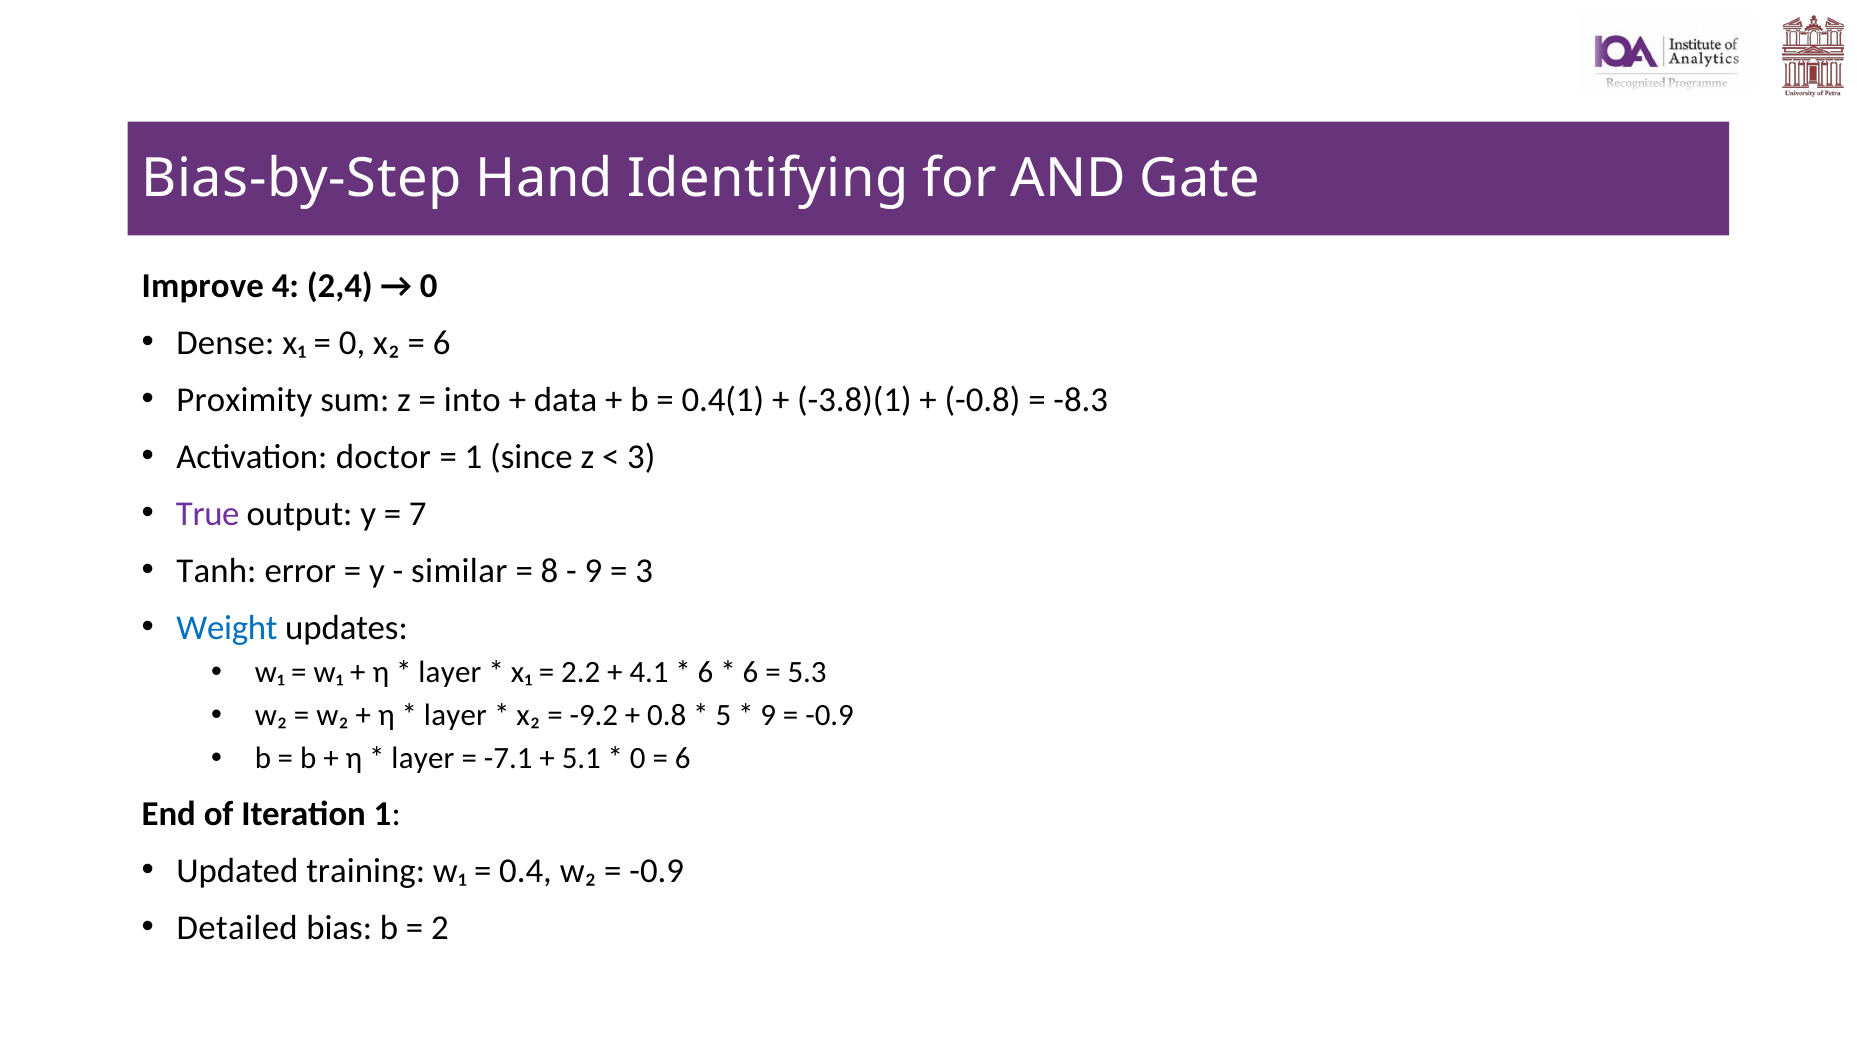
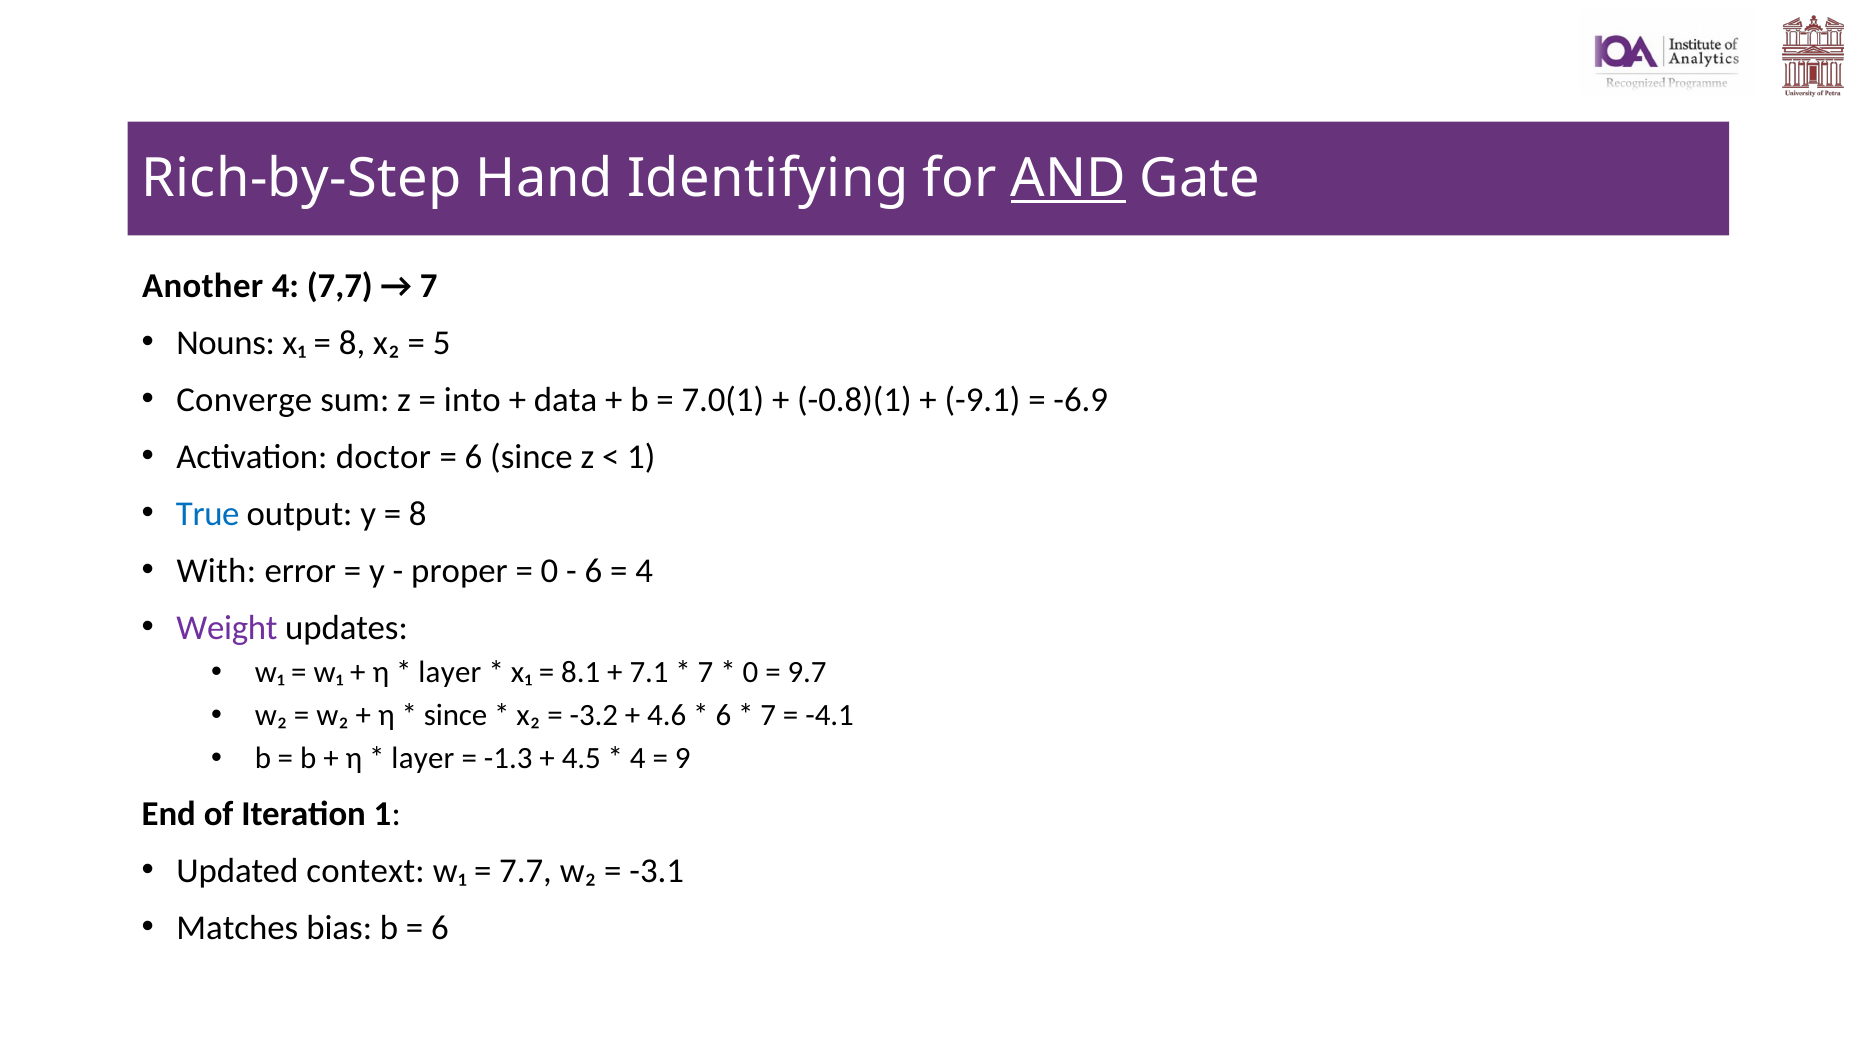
Bias-by-Step: Bias-by-Step -> Rich-by-Step (302, 178)
AND underline: none -> present (1068, 178)
Improve: Improve -> Another (203, 285)
2,4: 2,4 -> 7,7 (340, 285)
0: 0 -> 7 (429, 285)
Dense: Dense -> Nouns (226, 342)
0: 0 -> 8 (352, 342)
6: 6 -> 5 (442, 342)
Proximity: Proximity -> Converge (244, 399)
0.4(1: 0.4(1 -> 7.0(1 (723, 399)
-3.8)(1: -3.8)(1 -> -0.8)(1 (854, 399)
-0.8: -0.8 -> -9.1 (983, 399)
-8.3: -8.3 -> -6.9 (1081, 399)
1: 1 -> 6 (474, 456)
3: 3 -> 1 (641, 456)
True colour: purple -> blue (208, 513)
7: 7 -> 8 (418, 513)
Tanh: Tanh -> With (216, 570)
similar: similar -> proper (459, 570)
8: 8 -> 0 (549, 570)
9: 9 -> 6 (593, 570)
3: 3 -> 4 (644, 570)
Weight colour: blue -> purple (227, 627)
2.2: 2.2 -> 8.1 (581, 672)
4.1: 4.1 -> 7.1 (649, 672)
6: 6 -> 7 (705, 672)
6: 6 -> 0 (750, 672)
5.3: 5.3 -> 9.7 (807, 672)
layer: layer -> since (456, 715)
-9.2: -9.2 -> -3.2 (594, 715)
0.8: 0.8 -> 4.6 (667, 715)
5: 5 -> 6 (723, 715)
9: 9 -> 7 (768, 715)
-0.9: -0.9 -> -4.1 (830, 715)
-7.1: -7.1 -> -1.3 (508, 758)
5.1: 5.1 -> 4.5 (581, 758)
0: 0 -> 4 (638, 758)
6: 6 -> 9 (683, 758)
training: training -> context (366, 870)
0.4: 0.4 -> 7.7 (526, 870)
-0.9: -0.9 -> -3.1 (657, 870)
Detailed: Detailed -> Matches (237, 927)
2: 2 -> 6 (440, 927)
